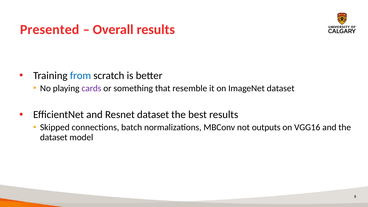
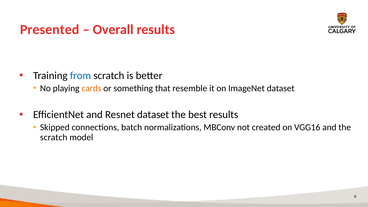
cards colour: purple -> orange (91, 88)
outputs: outputs -> created (266, 127)
dataset: dataset -> scratch (54, 137)
